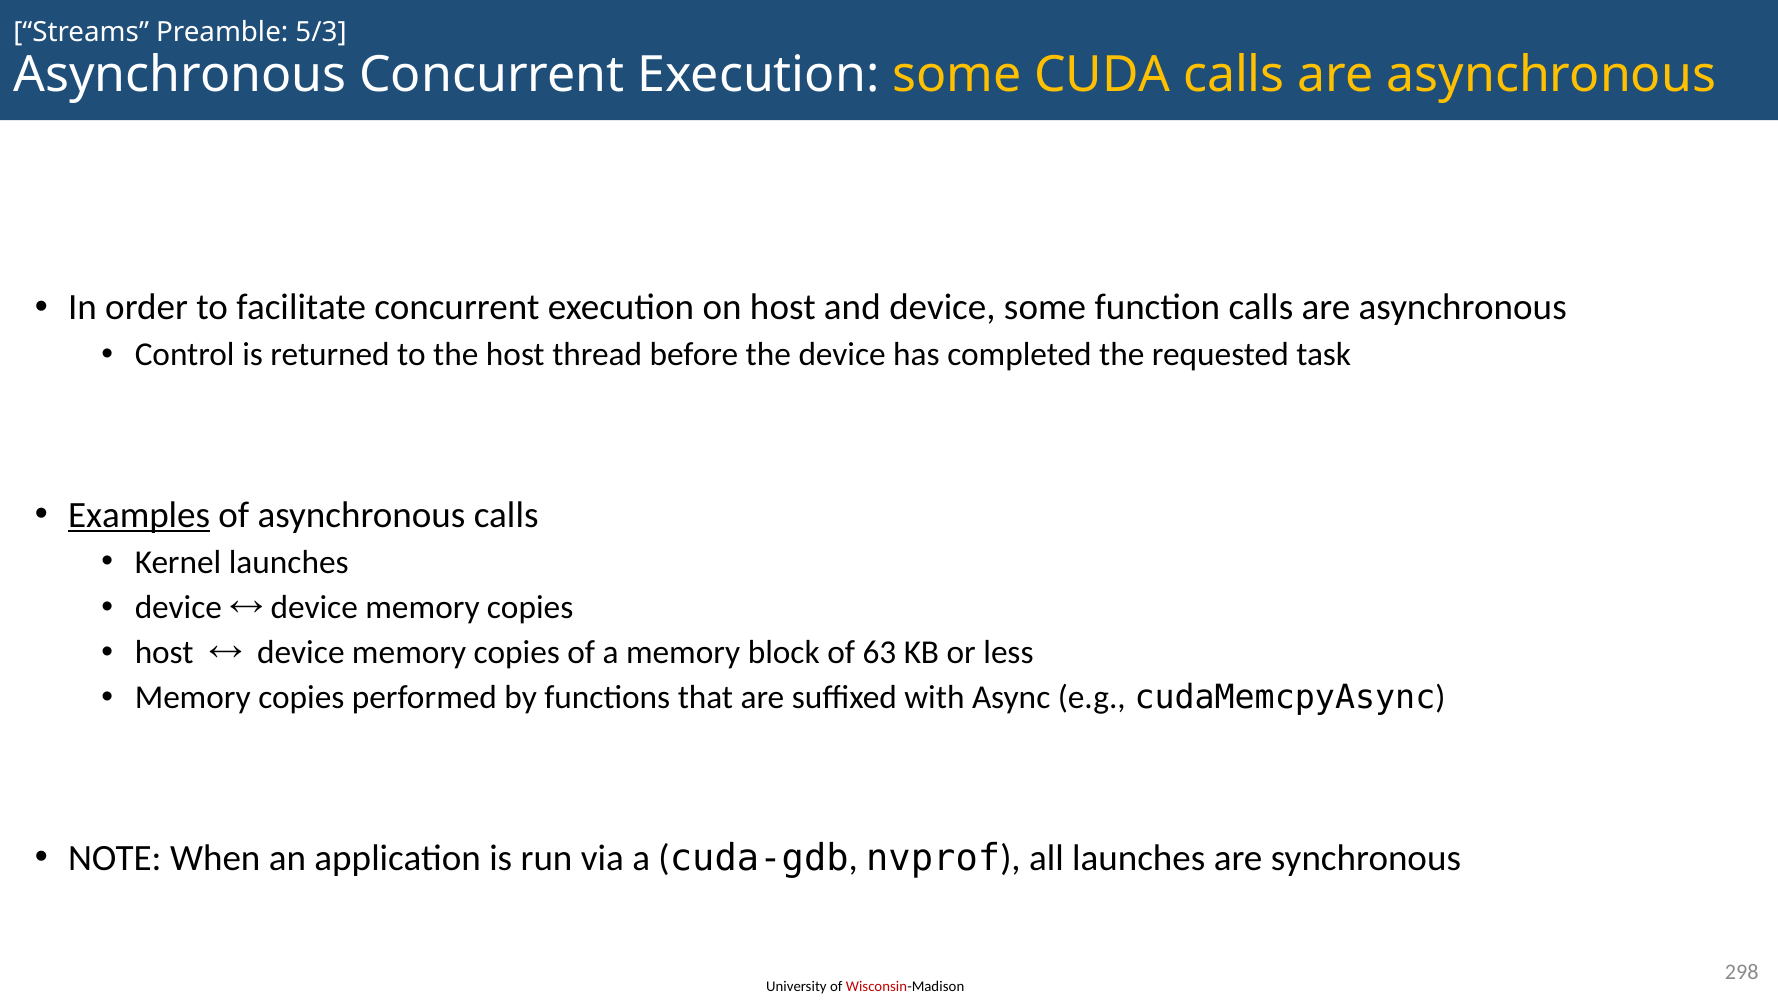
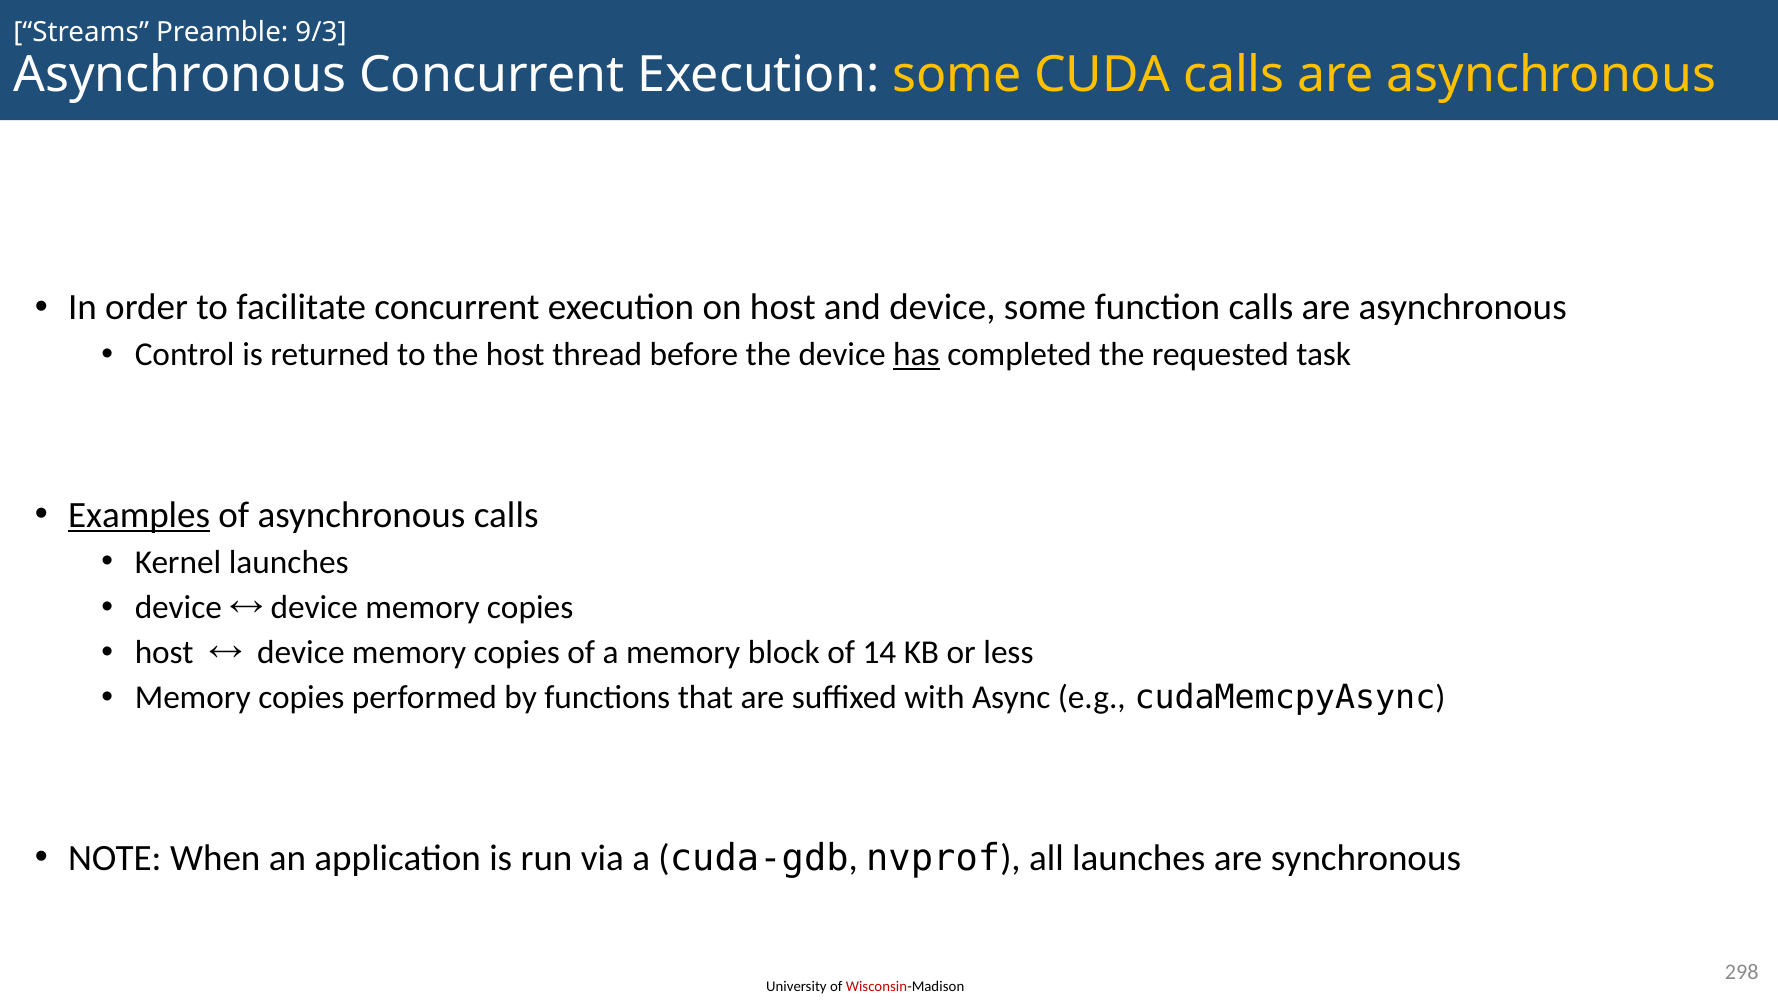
5/3: 5/3 -> 9/3 (321, 33)
has underline: none -> present (916, 355)
63: 63 -> 14 (879, 653)
